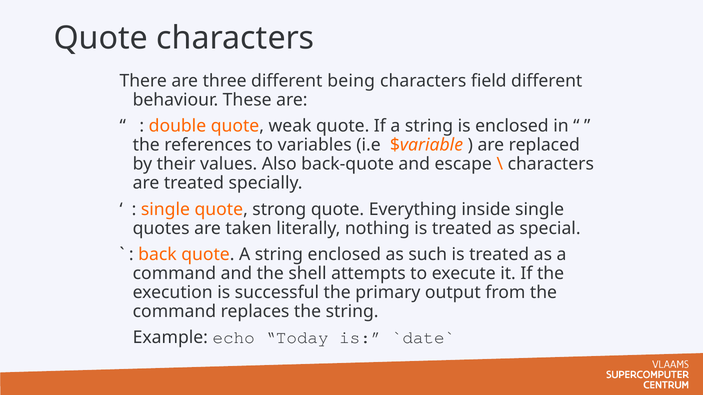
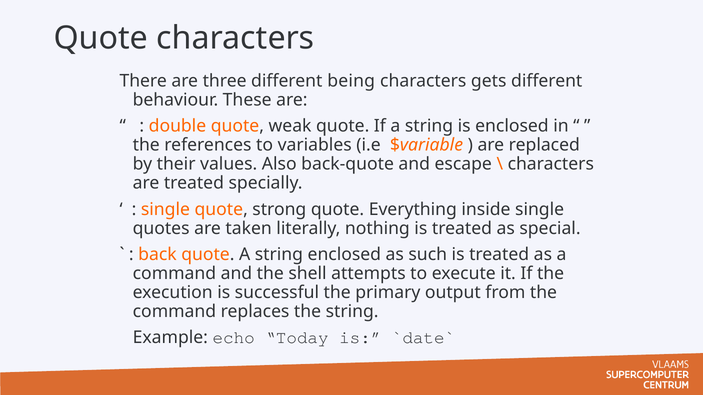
field: field -> gets (489, 81)
